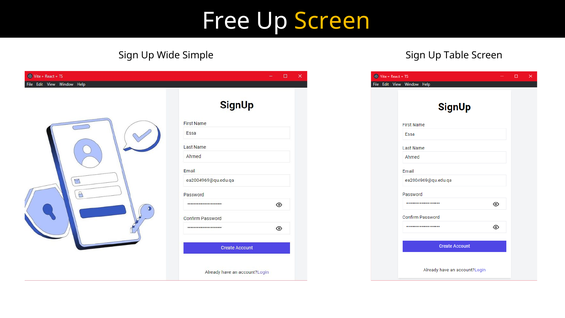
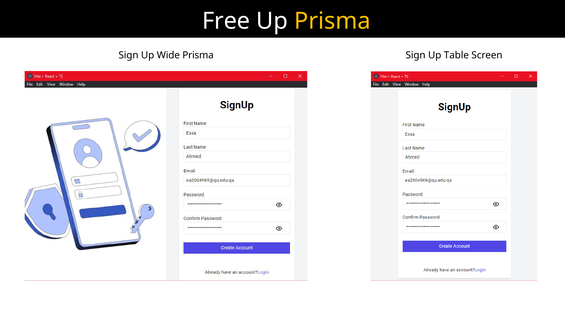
Up Screen: Screen -> Prisma (332, 21)
Wide Simple: Simple -> Prisma (198, 55)
